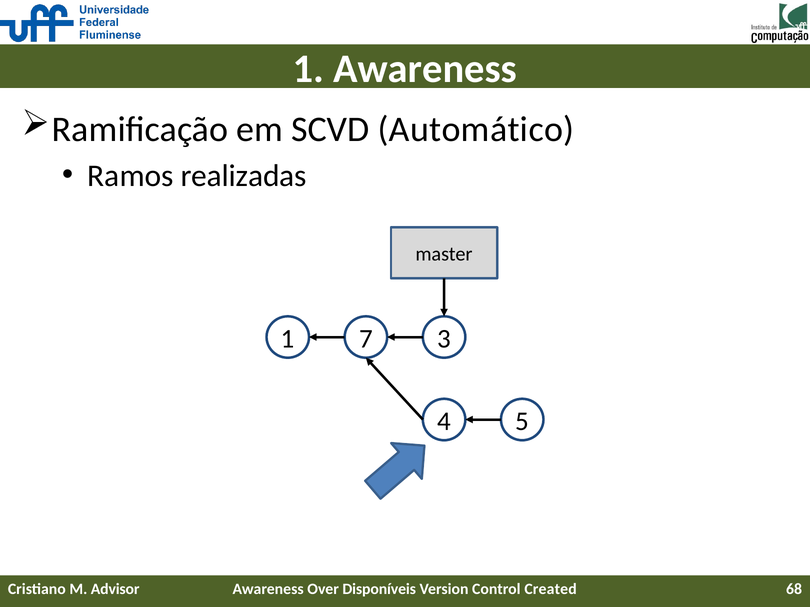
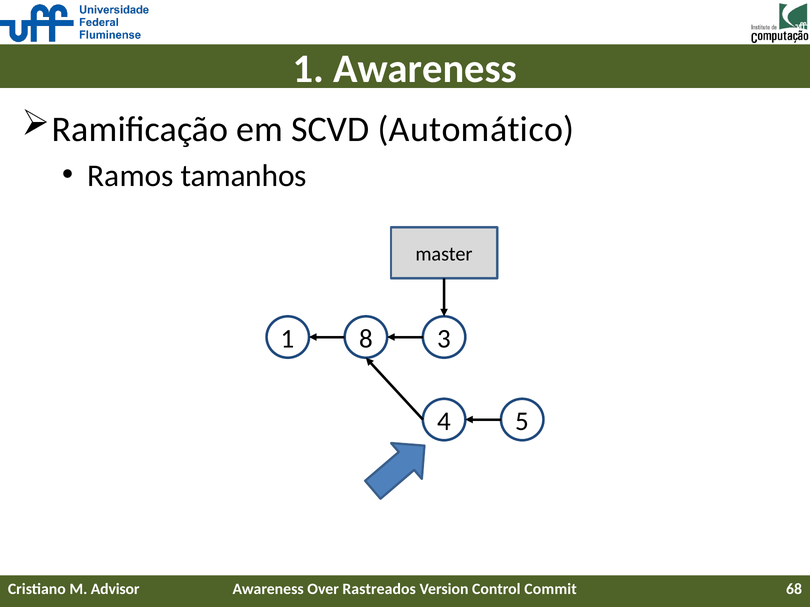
realizadas: realizadas -> tamanhos (244, 176)
7: 7 -> 8 (366, 339)
Disponíveis: Disponíveis -> Rastreados (379, 590)
Created: Created -> Commit (551, 590)
